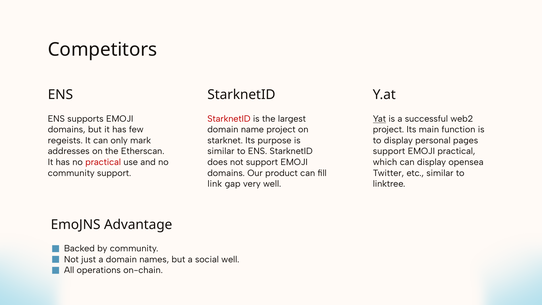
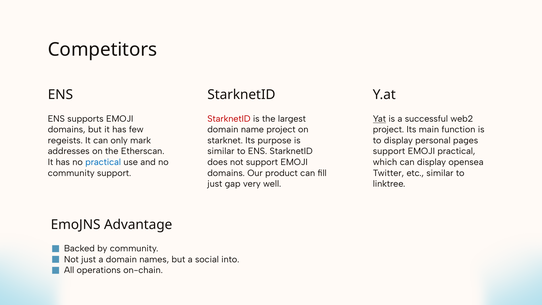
practical colour: red -> blue (103, 162)
link: link -> just (215, 184)
social well: well -> into (230, 259)
